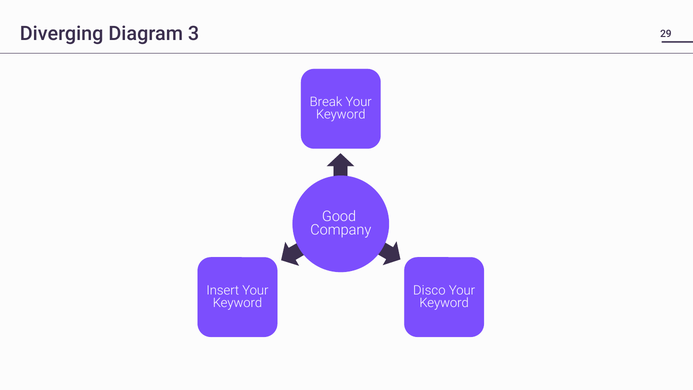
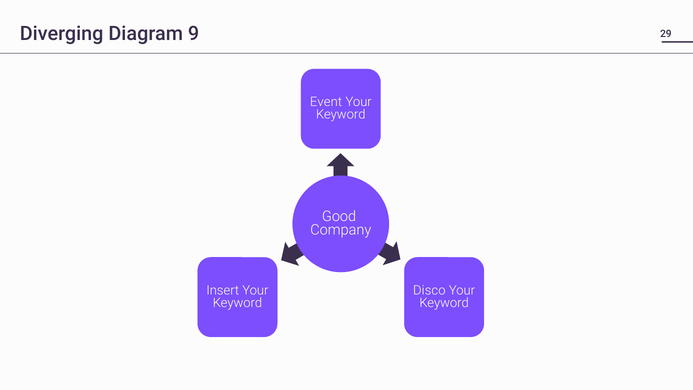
3: 3 -> 9 (194, 34)
Break: Break -> Event (326, 102)
